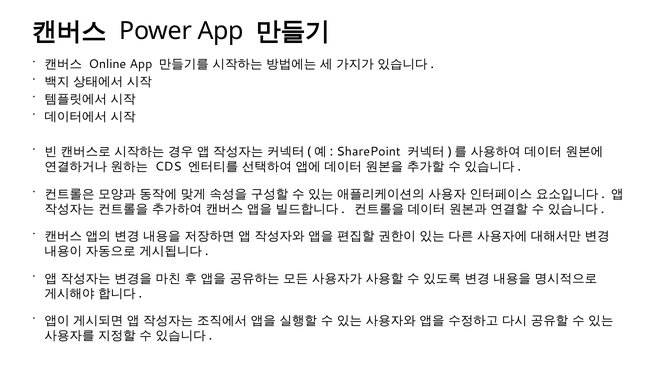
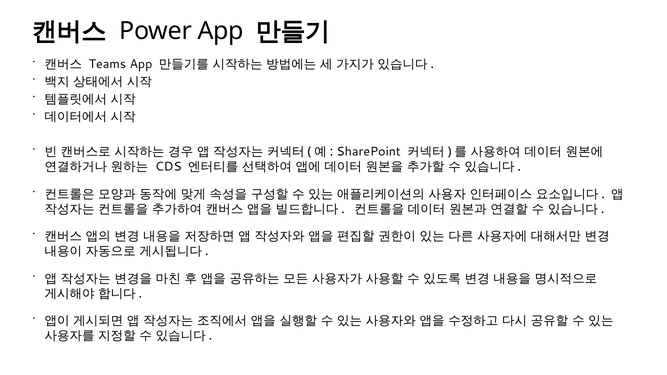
Online: Online -> Teams (107, 64)
